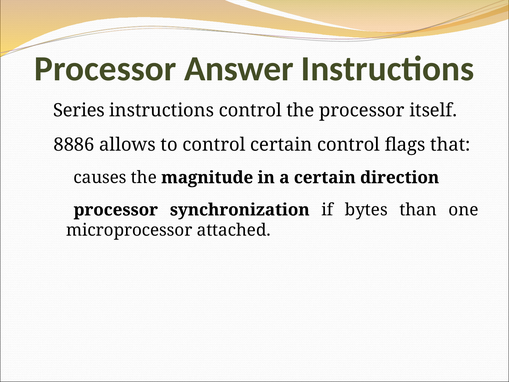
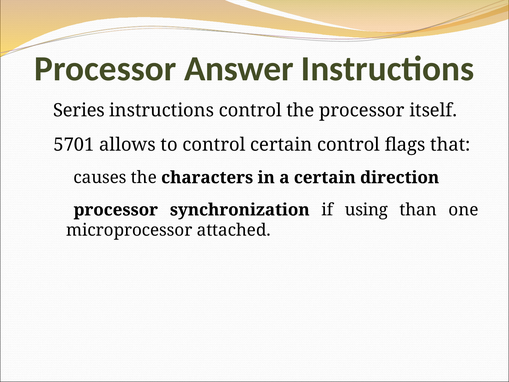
8886: 8886 -> 5701 (74, 145)
magnitude: magnitude -> characters (207, 177)
bytes: bytes -> using (366, 210)
